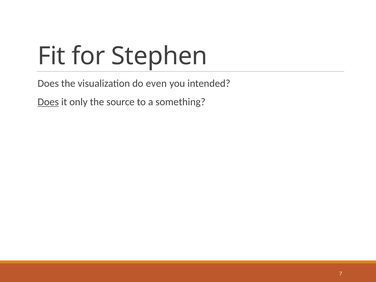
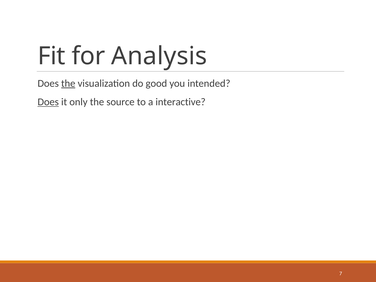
Stephen: Stephen -> Analysis (159, 56)
the underline: none -> present (68, 83)
even: even -> good (156, 83)
something: something -> interactive (181, 102)
